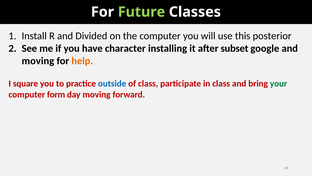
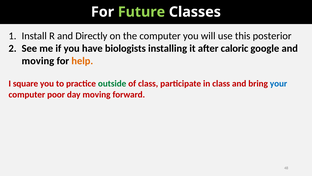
Divided: Divided -> Directly (91, 36)
character: character -> biologists (125, 48)
subset: subset -> caloric (235, 48)
outside colour: blue -> green (112, 83)
your colour: green -> blue (279, 83)
form: form -> poor (56, 94)
